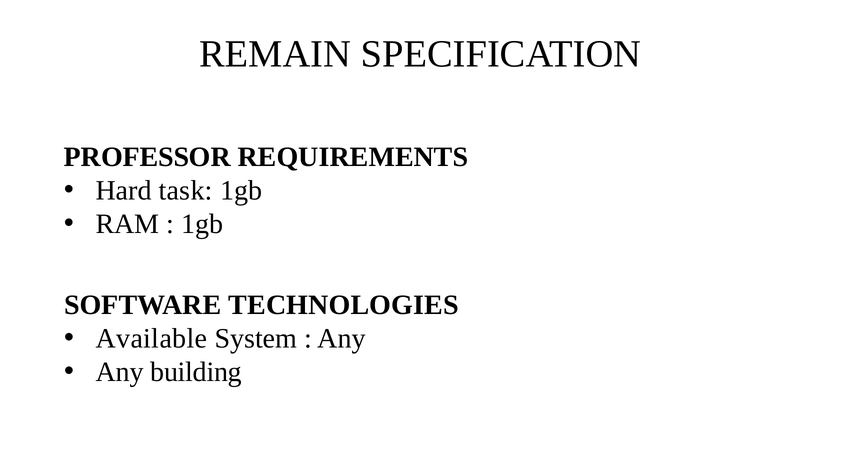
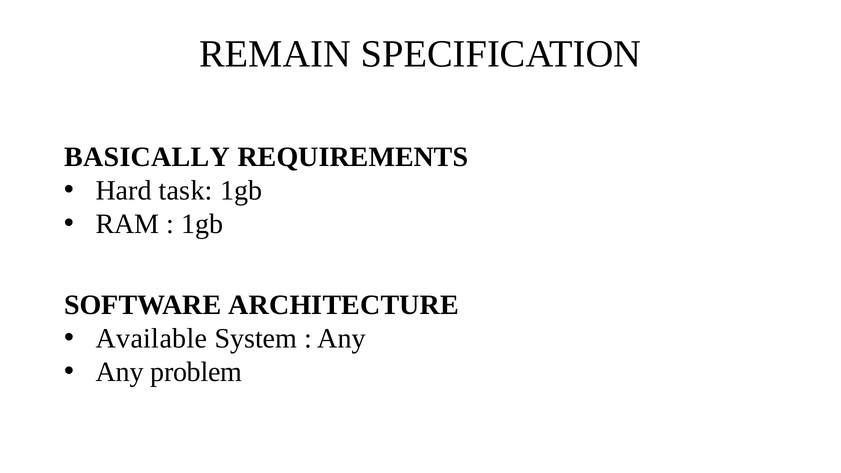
PROFESSOR: PROFESSOR -> BASICALLY (147, 157)
TECHNOLOGIES: TECHNOLOGIES -> ARCHITECTURE (344, 305)
building: building -> problem (196, 372)
